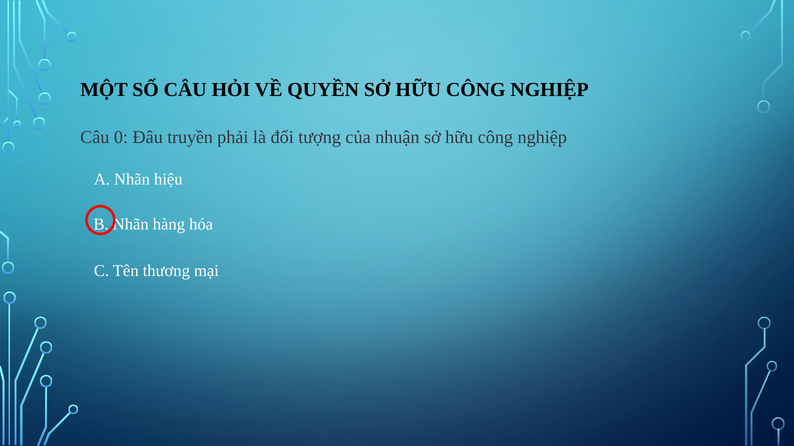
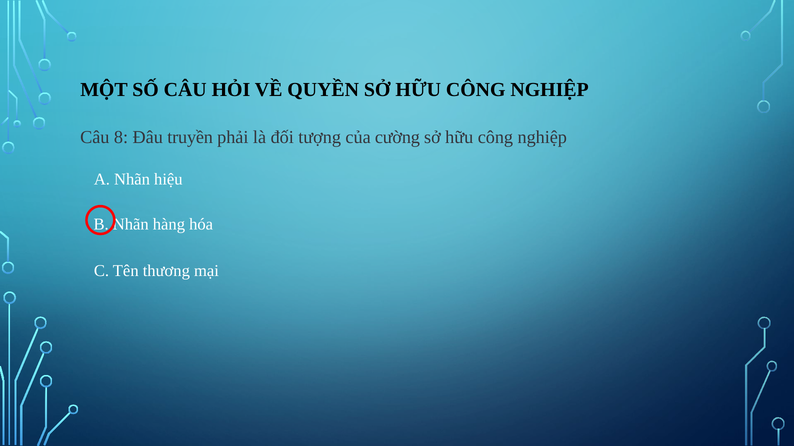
0: 0 -> 8 (121, 137)
nhuận: nhuận -> cường (397, 137)
